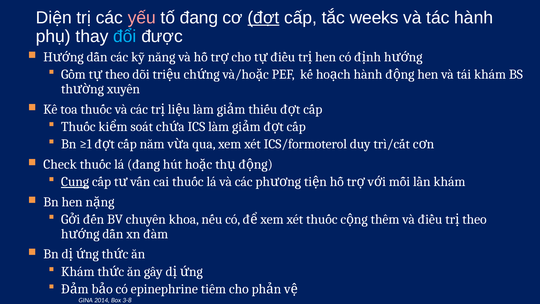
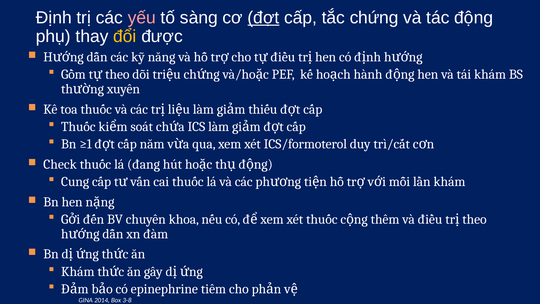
Diện: Diện -> Định (54, 18)
tố đang: đang -> sàng (199, 18)
weeks: weeks -> chứng (374, 18)
tác hành: hành -> động (474, 18)
đổi colour: light blue -> yellow (125, 37)
Cung underline: present -> none (75, 182)
